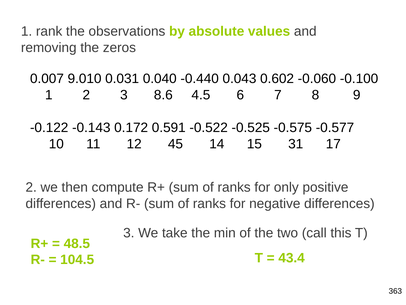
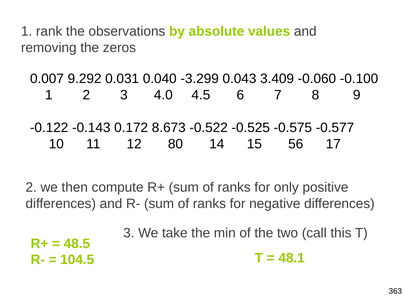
9.010: 9.010 -> 9.292 (85, 79)
-0.440: -0.440 -> -3.299 (200, 79)
0.602: 0.602 -> 3.409 (277, 79)
8.6: 8.6 -> 4.0 (163, 95)
0.591: 0.591 -> 8.673 (169, 127)
45: 45 -> 80 (175, 144)
31: 31 -> 56 (296, 144)
43.4: 43.4 -> 48.1 (292, 258)
